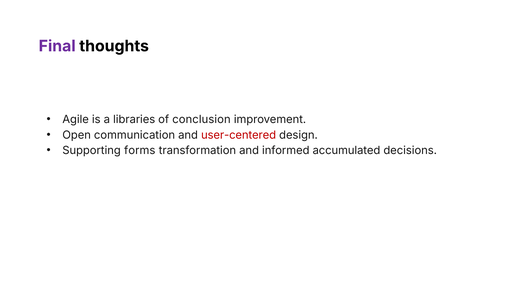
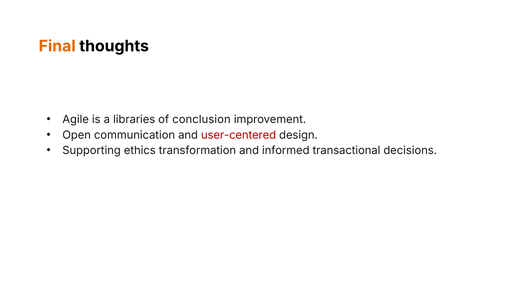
Final colour: purple -> orange (57, 46)
forms: forms -> ethics (140, 151)
accumulated: accumulated -> transactional (346, 151)
